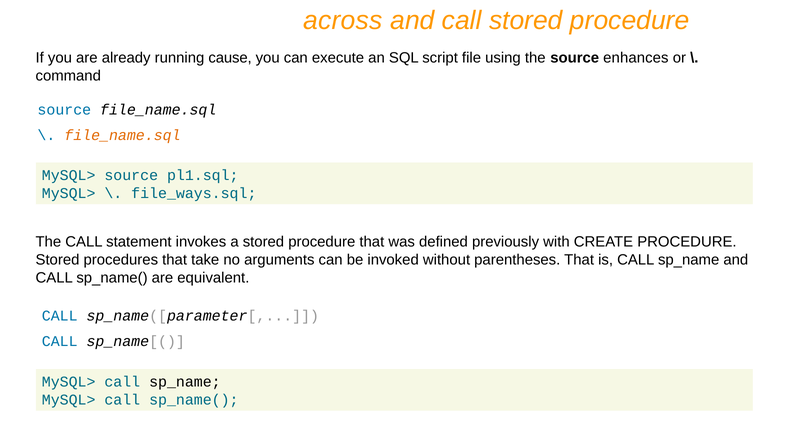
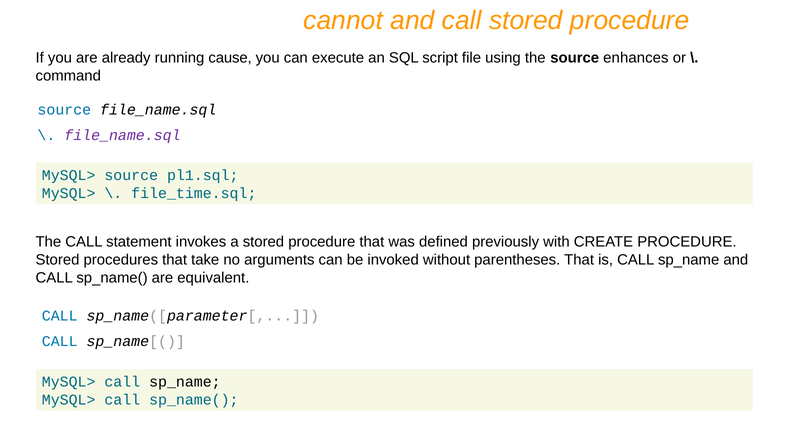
across: across -> cannot (343, 21)
file_name.sql colour: orange -> purple (122, 136)
file_ways.sql: file_ways.sql -> file_time.sql (194, 193)
